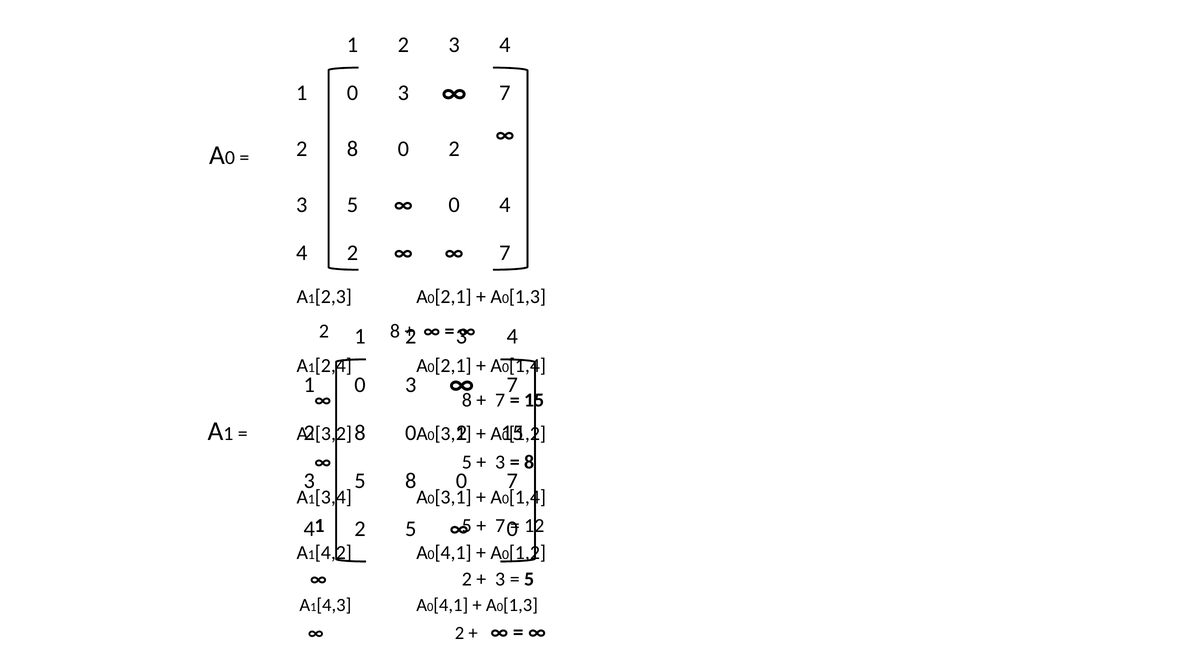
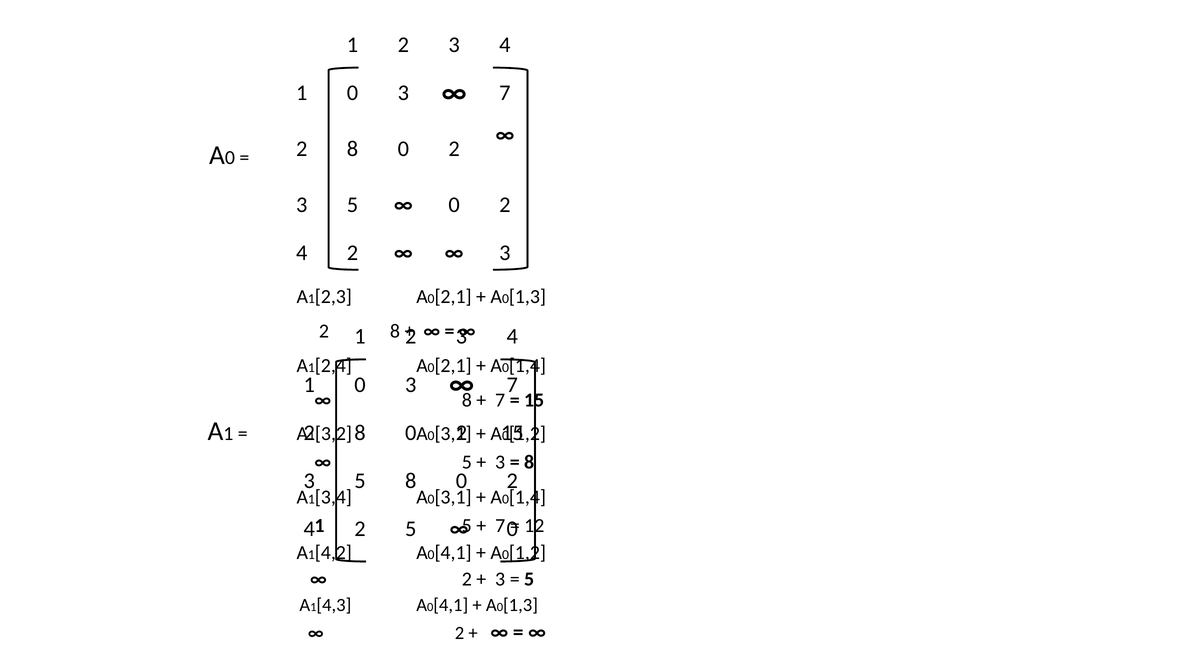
4: 4 -> 2 (505, 205)
7: 7 -> 3 (505, 253)
5 8 0 7: 7 -> 2 (512, 481)
